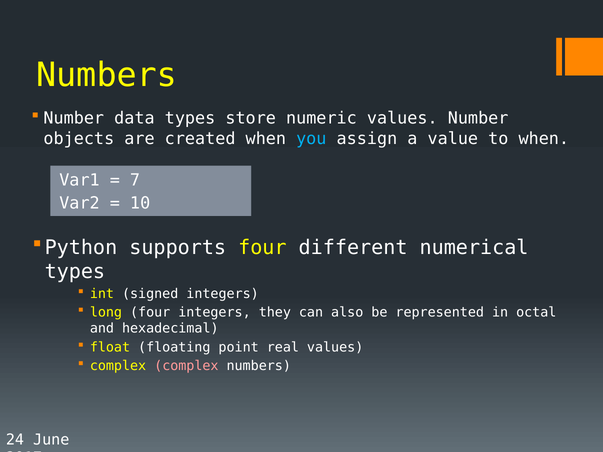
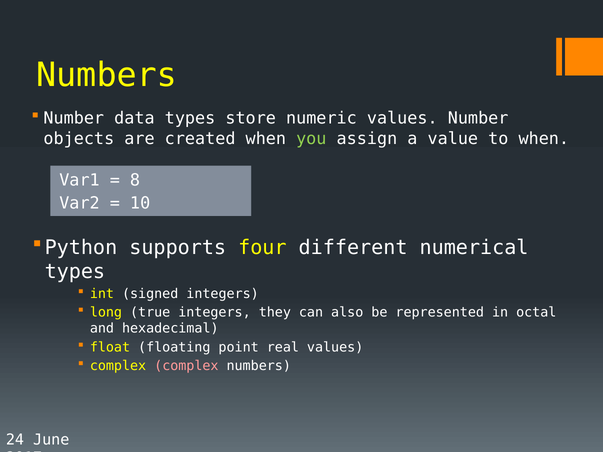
you colour: light blue -> light green (311, 139)
7: 7 -> 8 (135, 180)
long four: four -> true (150, 313)
